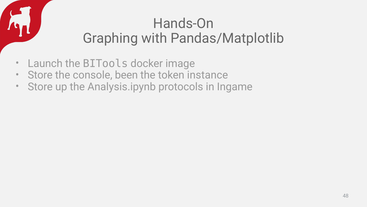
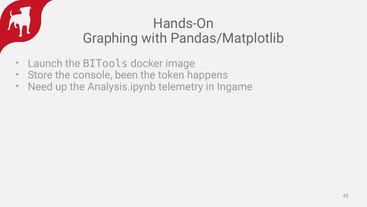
instance: instance -> happens (208, 75)
Store: Store -> Need (40, 87)
protocols: protocols -> telemetry (181, 87)
